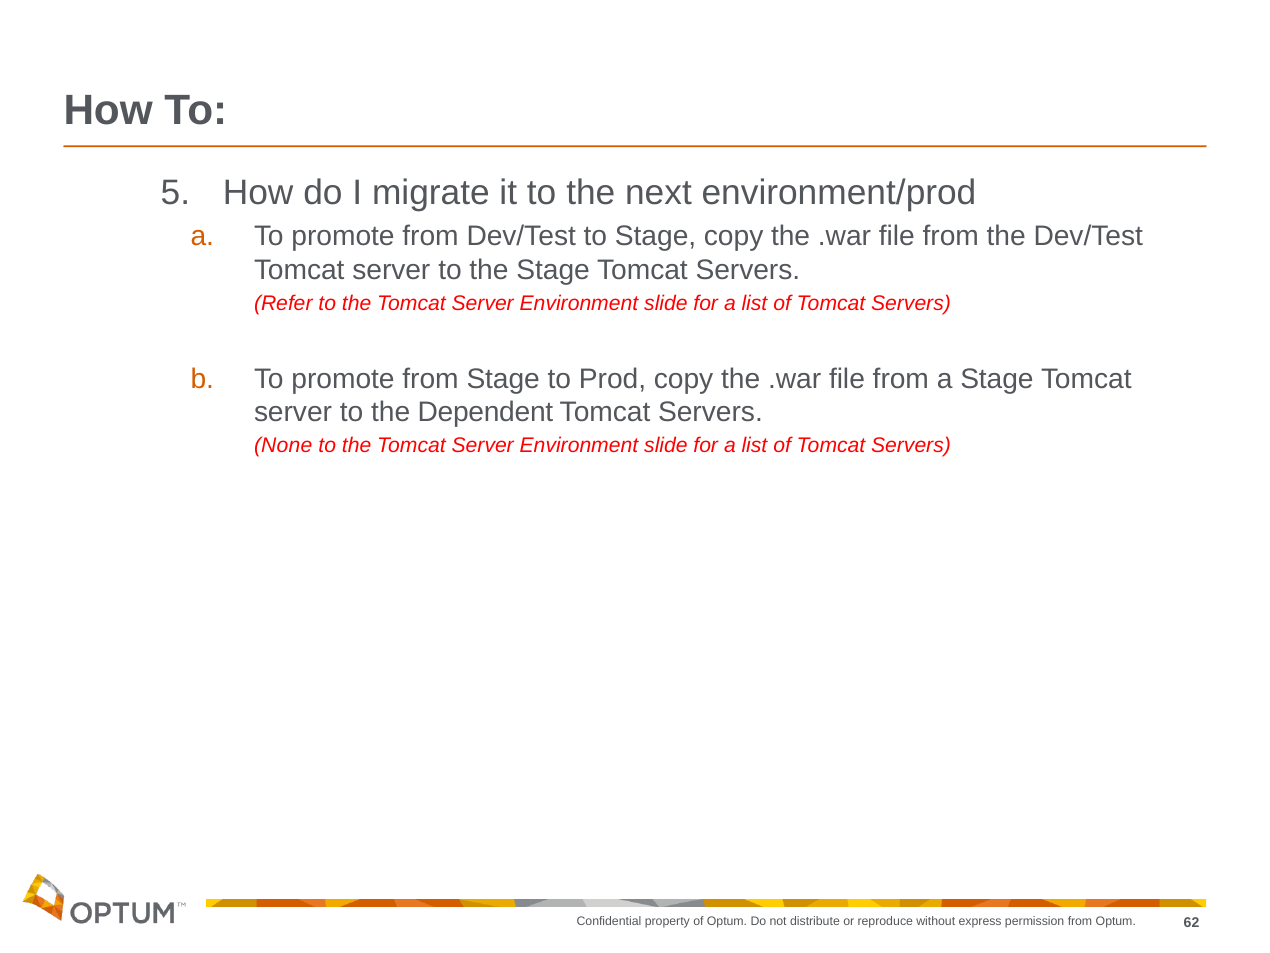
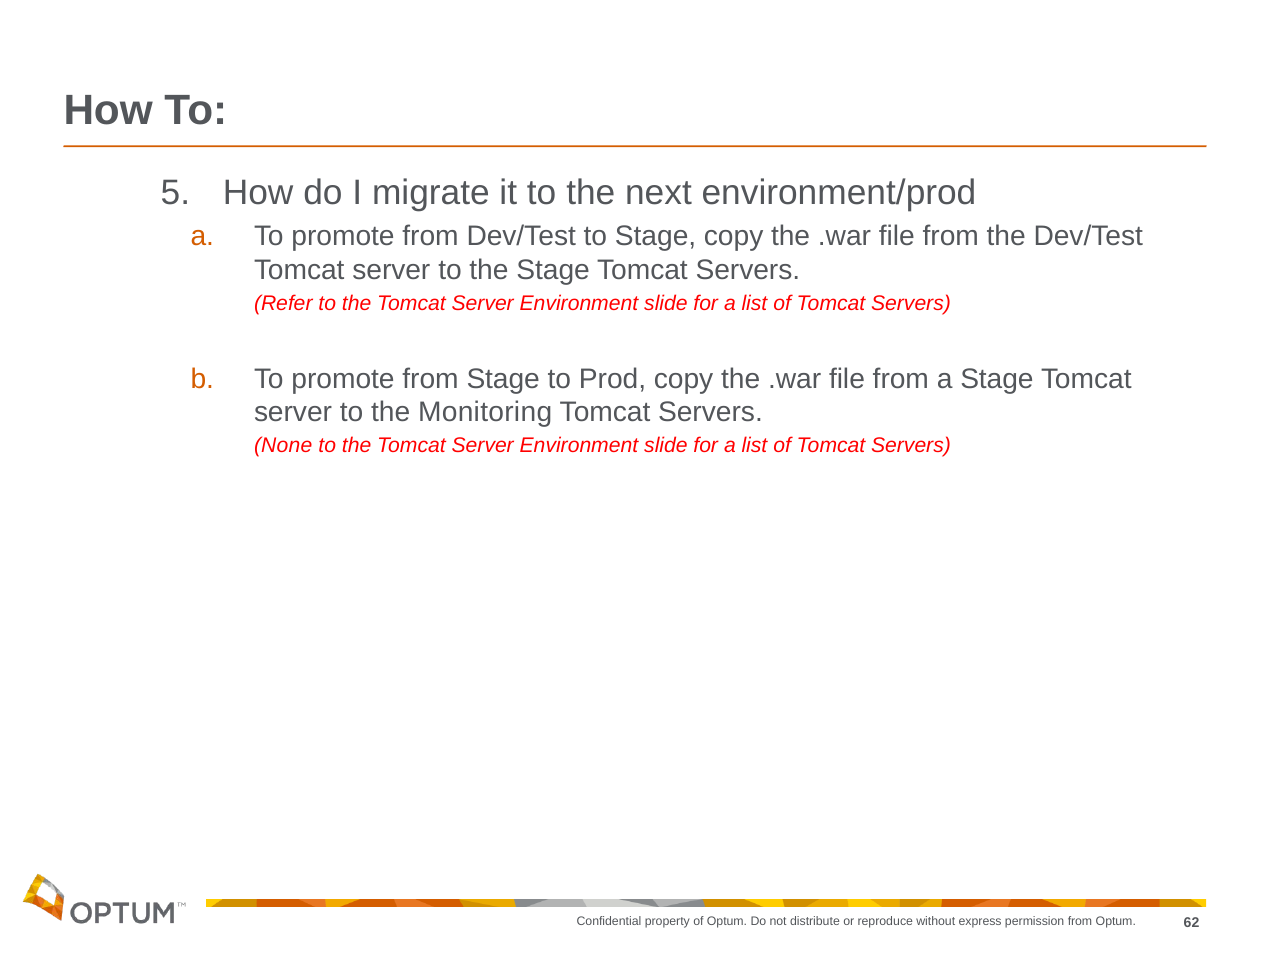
Dependent: Dependent -> Monitoring (485, 412)
